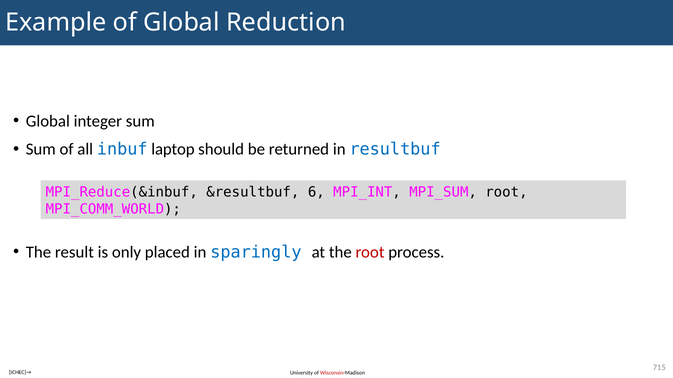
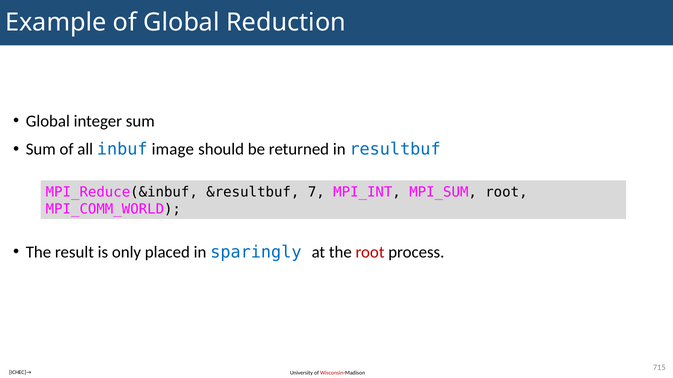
laptop: laptop -> image (173, 150)
6: 6 -> 7 (316, 193)
